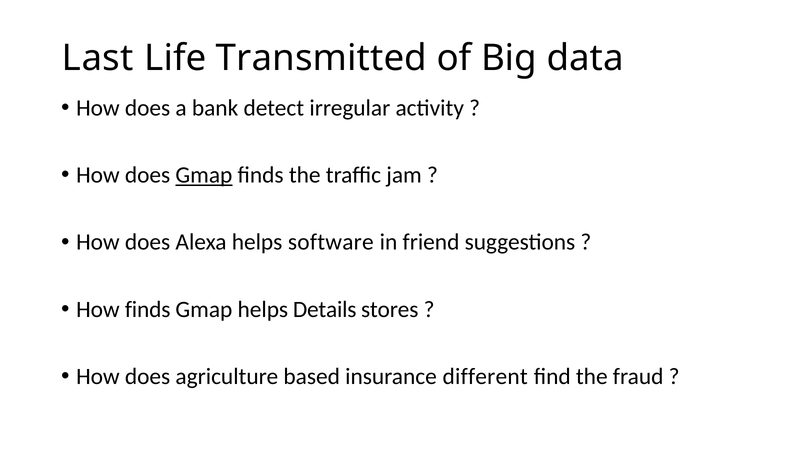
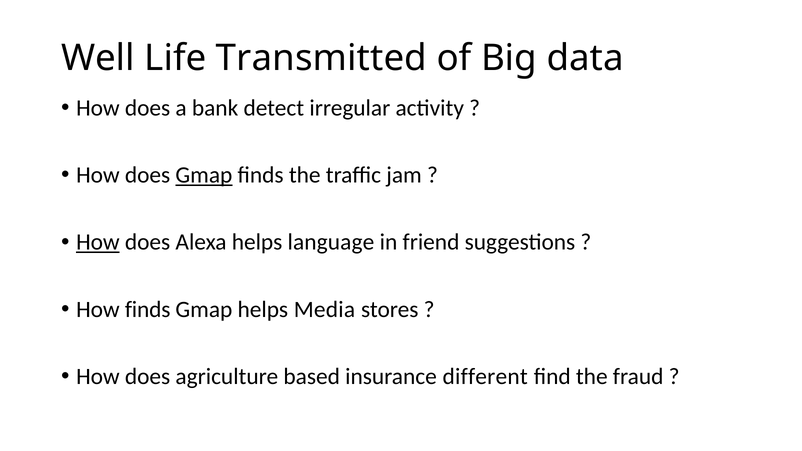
Last: Last -> Well (98, 58)
How underline: none -> present (98, 242)
software: software -> language (331, 242)
Details: Details -> Media (324, 309)
